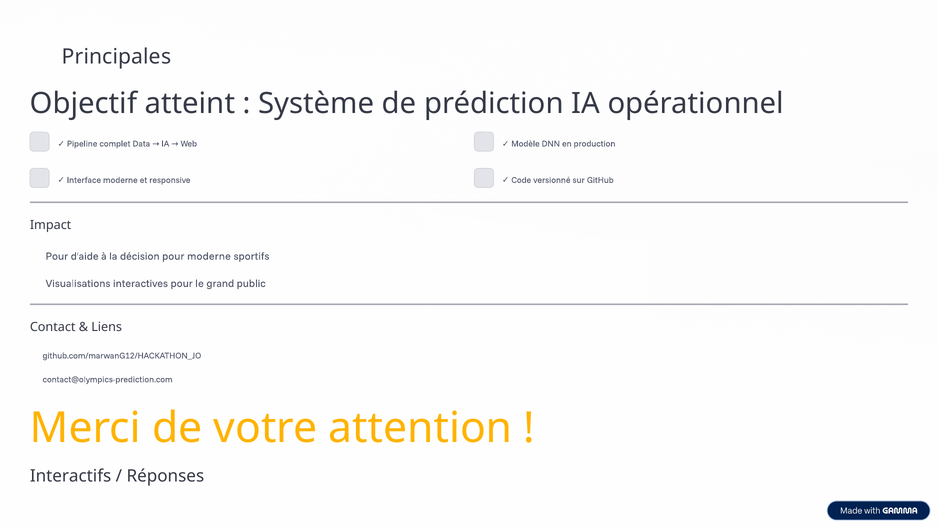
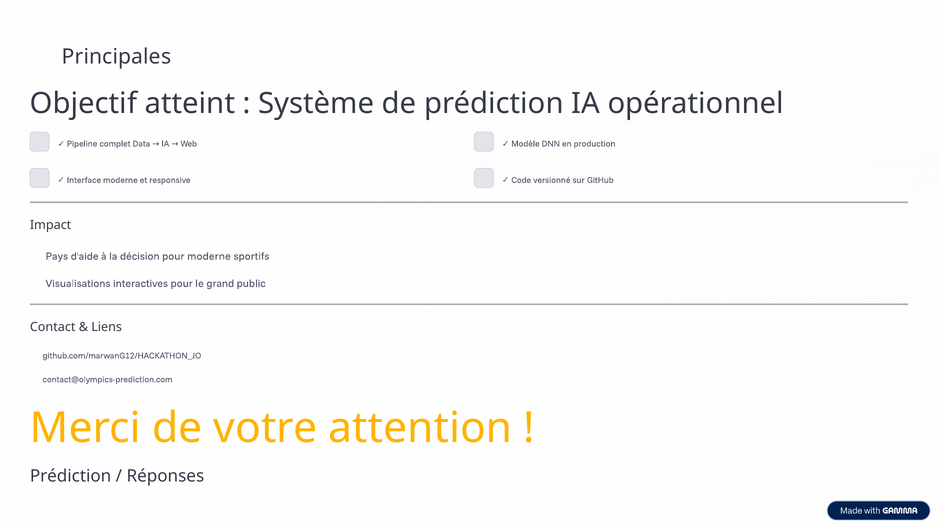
Pour: Pour -> Pays (57, 256)
Interactifs: Interactifs -> Prédiction (71, 476)
